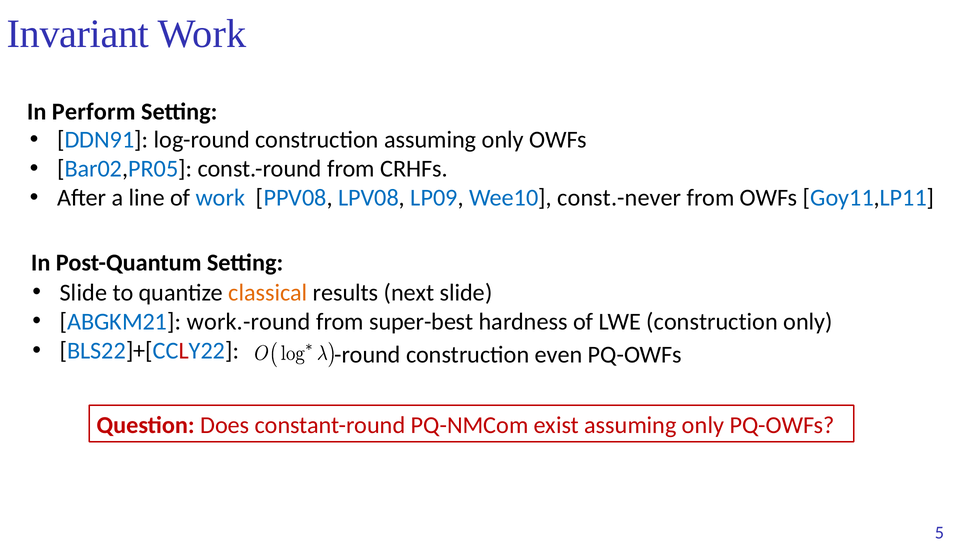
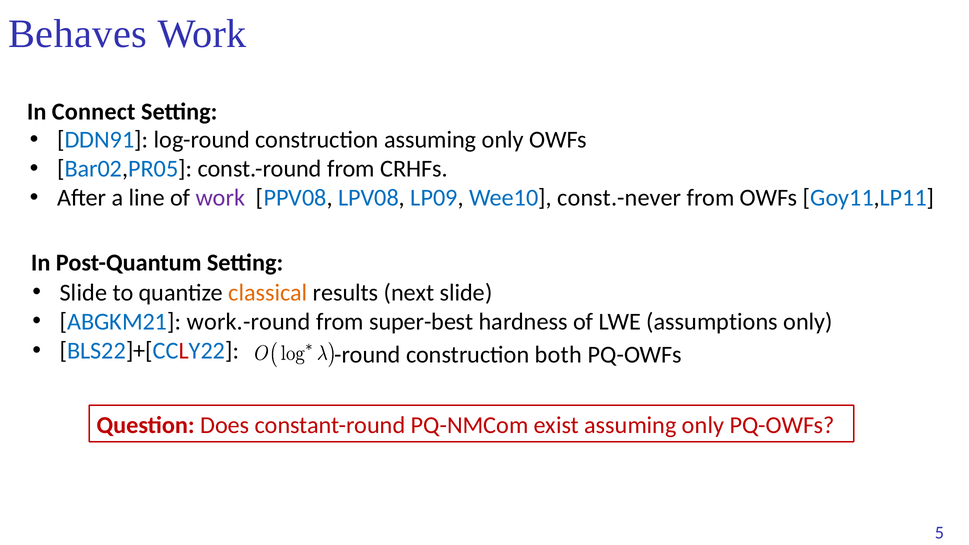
Invariant: Invariant -> Behaves (78, 34)
Perform: Perform -> Connect (94, 112)
work colour: blue -> purple (220, 198)
LWE construction: construction -> assumptions (712, 322)
even: even -> both (558, 355)
